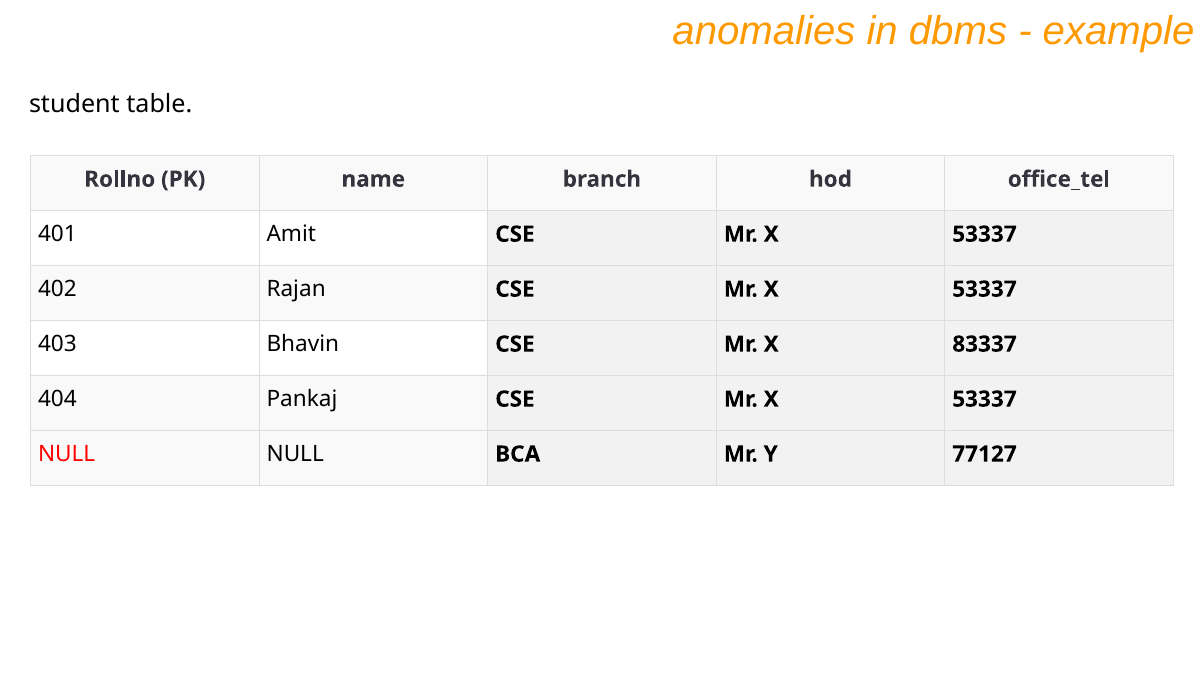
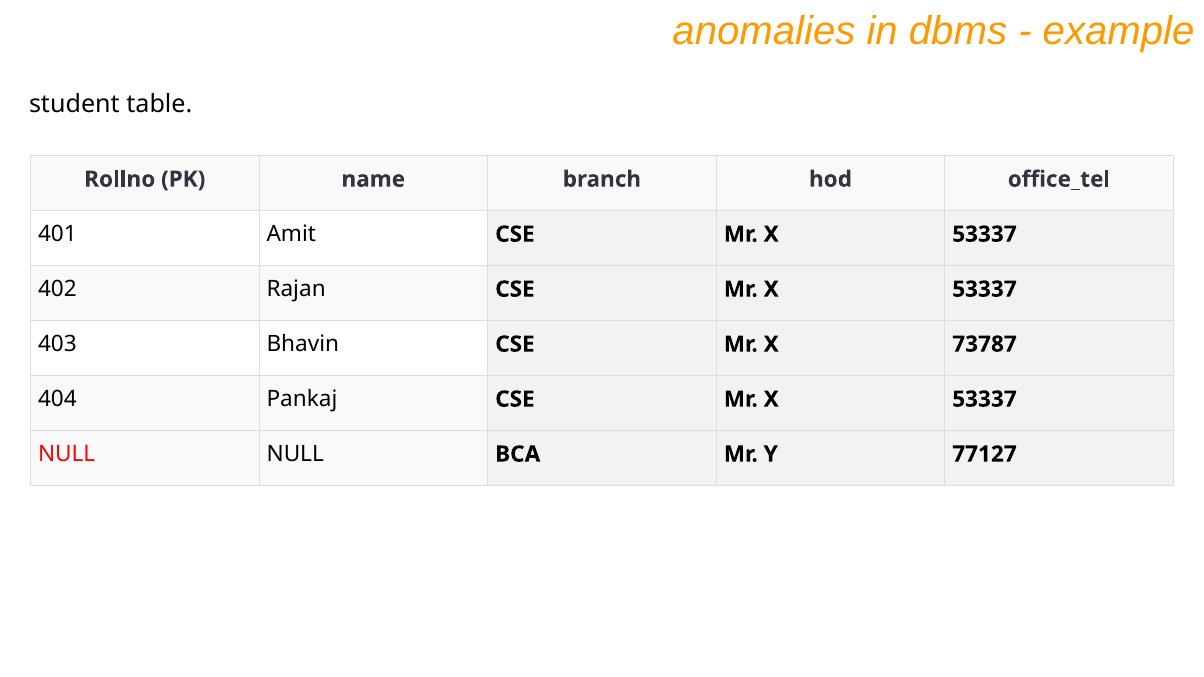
83337: 83337 -> 73787 (985, 344)
